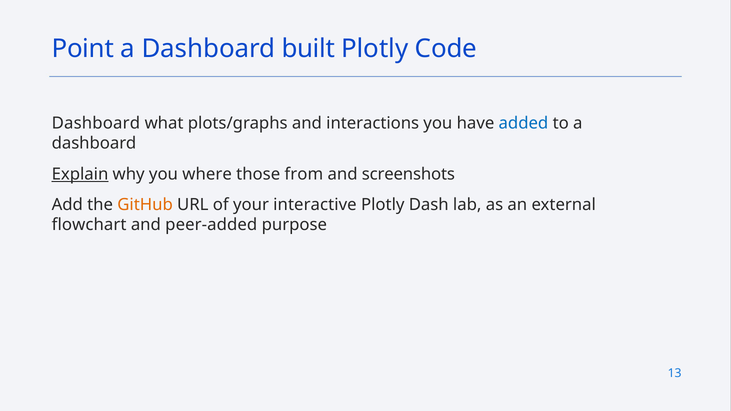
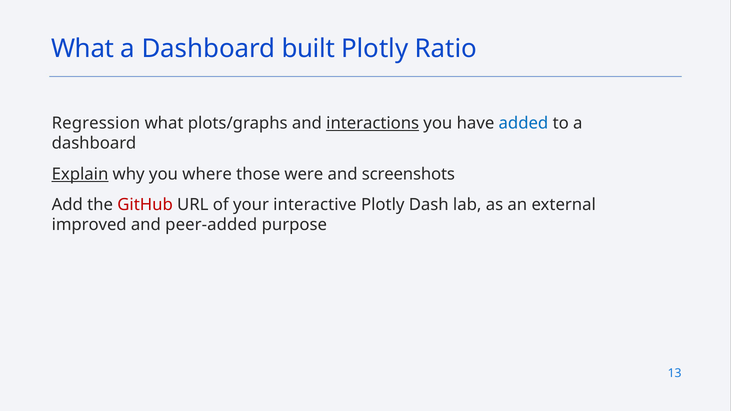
Point: Point -> What (83, 49)
Code: Code -> Ratio (446, 49)
Dashboard: Dashboard -> Regression (96, 123)
interactions underline: none -> present (373, 123)
from: from -> were (304, 174)
GitHub colour: orange -> red (145, 205)
flowchart: flowchart -> improved (89, 225)
